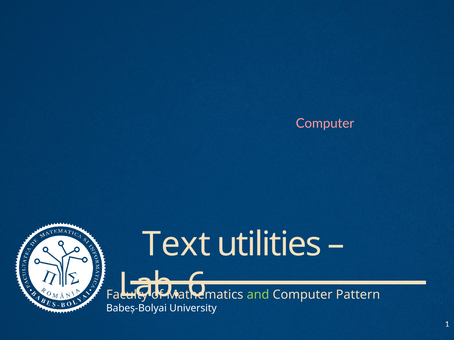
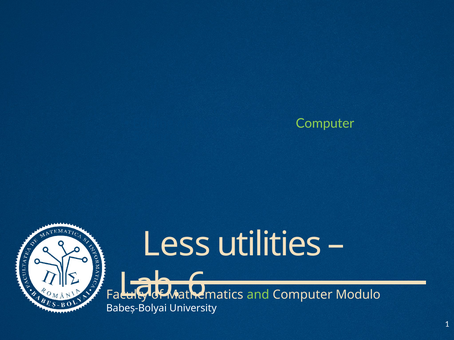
Computer colour: pink -> light green (325, 124)
Text: Text -> Less (177, 245)
Pattern: Pattern -> Modulo (358, 295)
